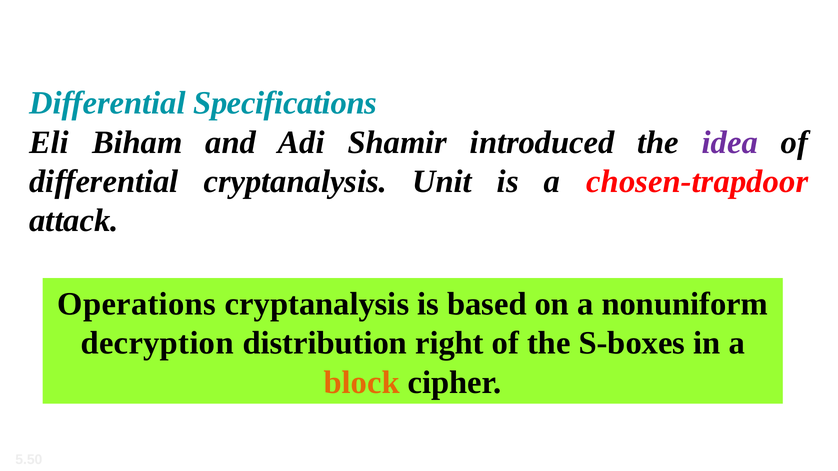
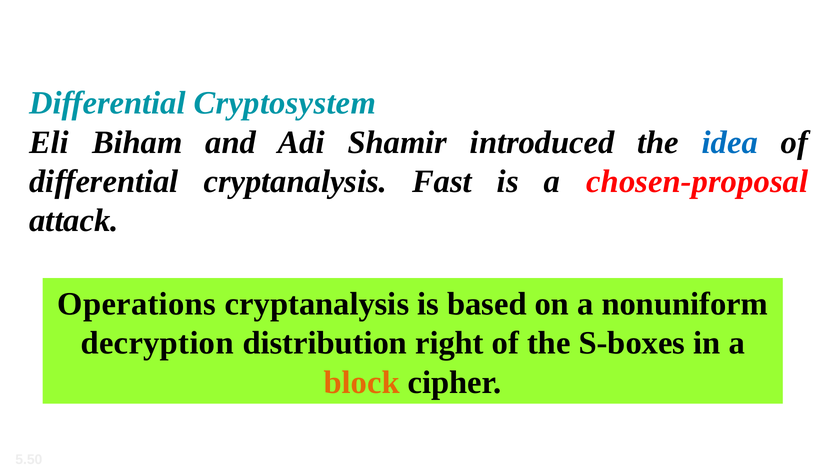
Specifications: Specifications -> Cryptosystem (285, 103)
idea colour: purple -> blue (730, 142)
Unit: Unit -> Fast (442, 182)
chosen-trapdoor: chosen-trapdoor -> chosen-proposal (697, 182)
